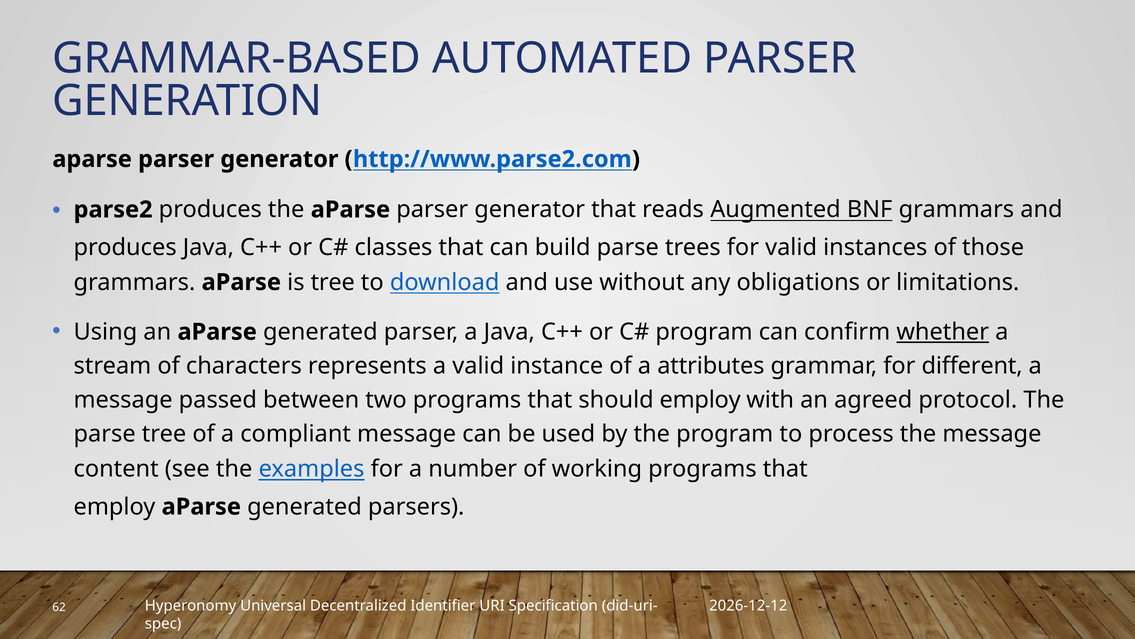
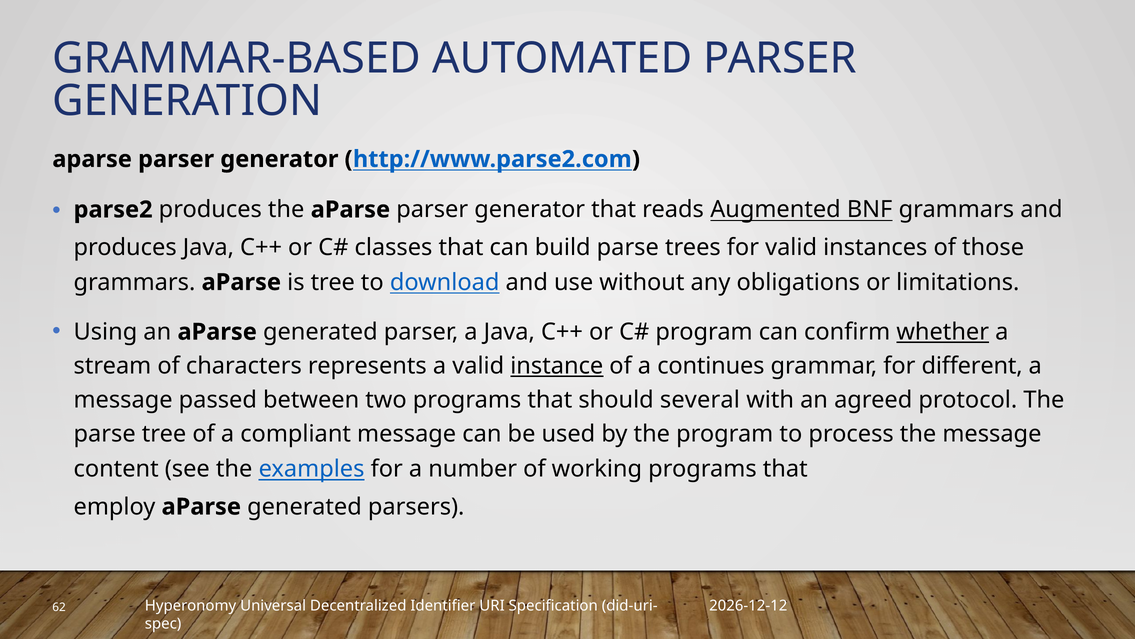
instance underline: none -> present (557, 366)
attributes: attributes -> continues (711, 366)
should employ: employ -> several (700, 400)
